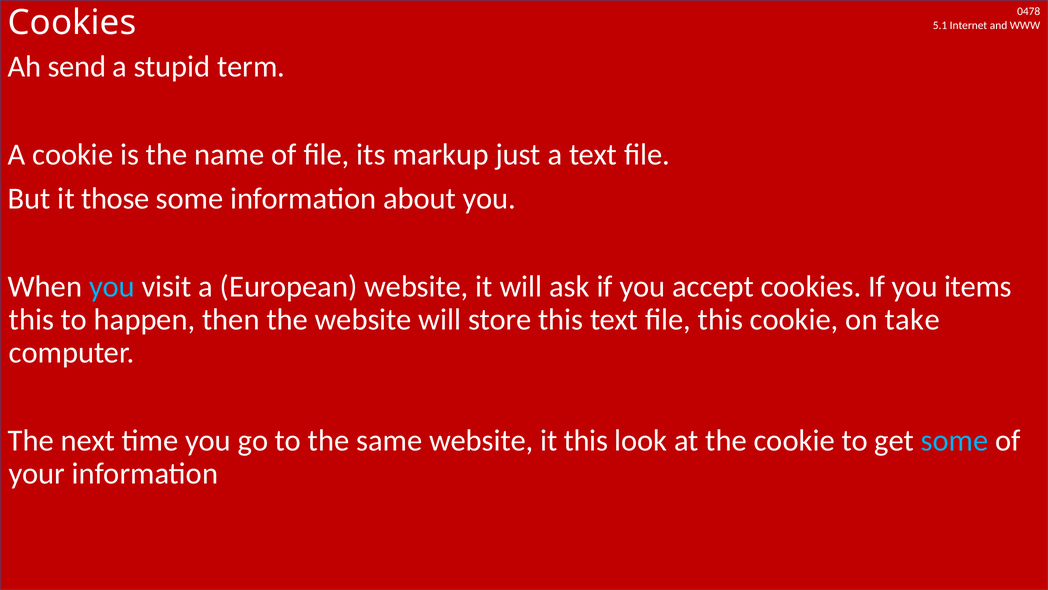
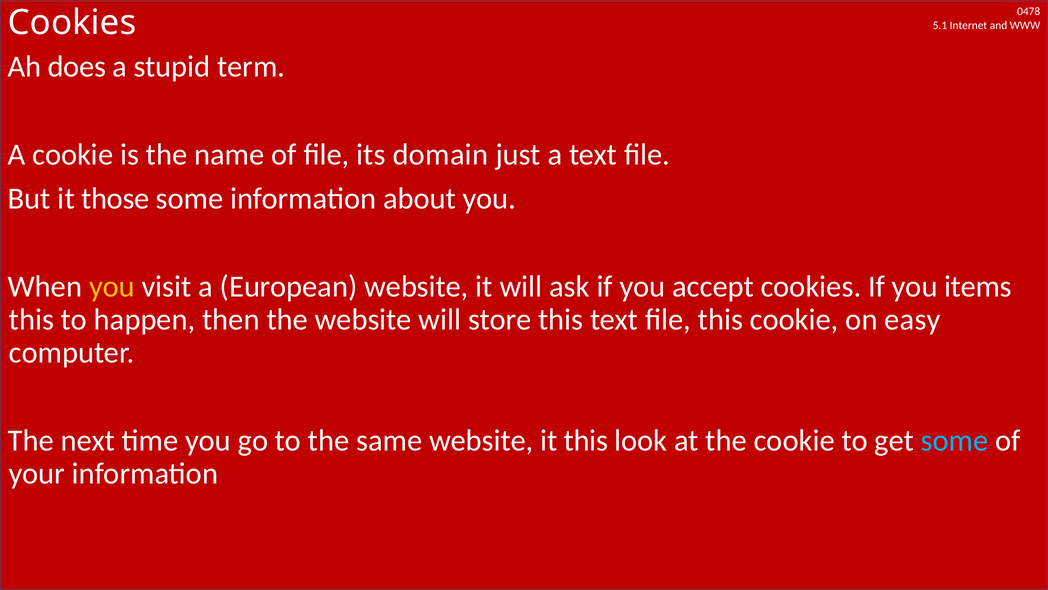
send: send -> does (77, 66)
markup: markup -> domain (440, 154)
you colour: light blue -> yellow (112, 286)
take: take -> easy (912, 319)
